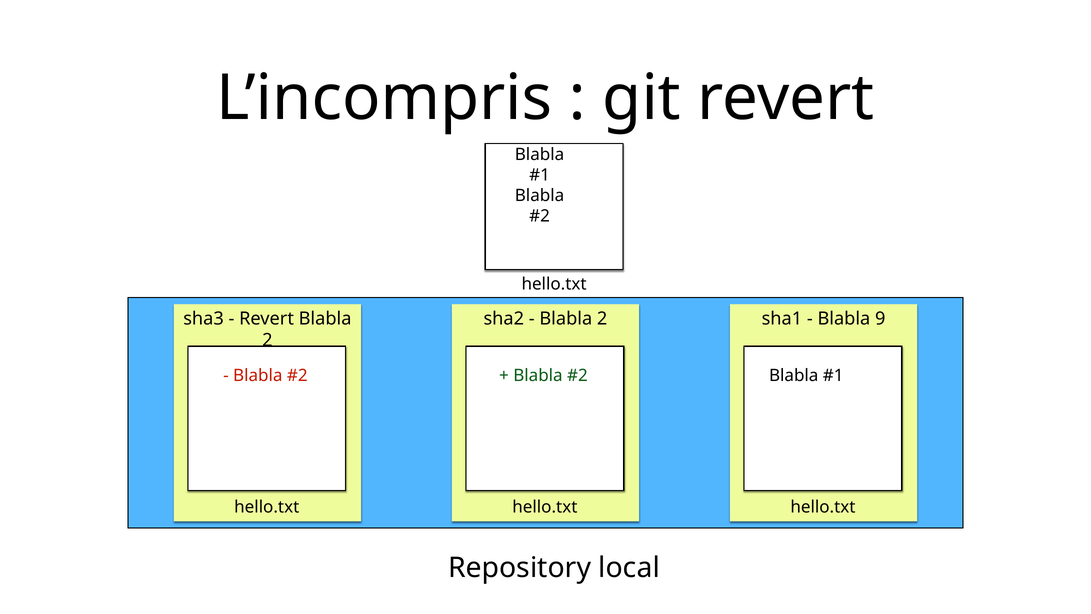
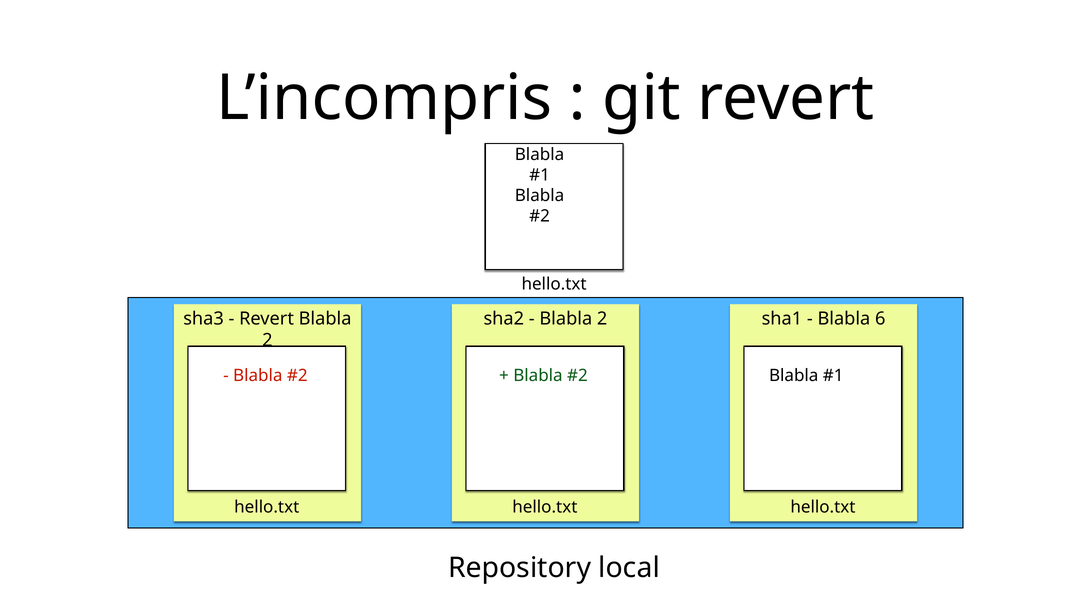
9: 9 -> 6 (880, 319)
